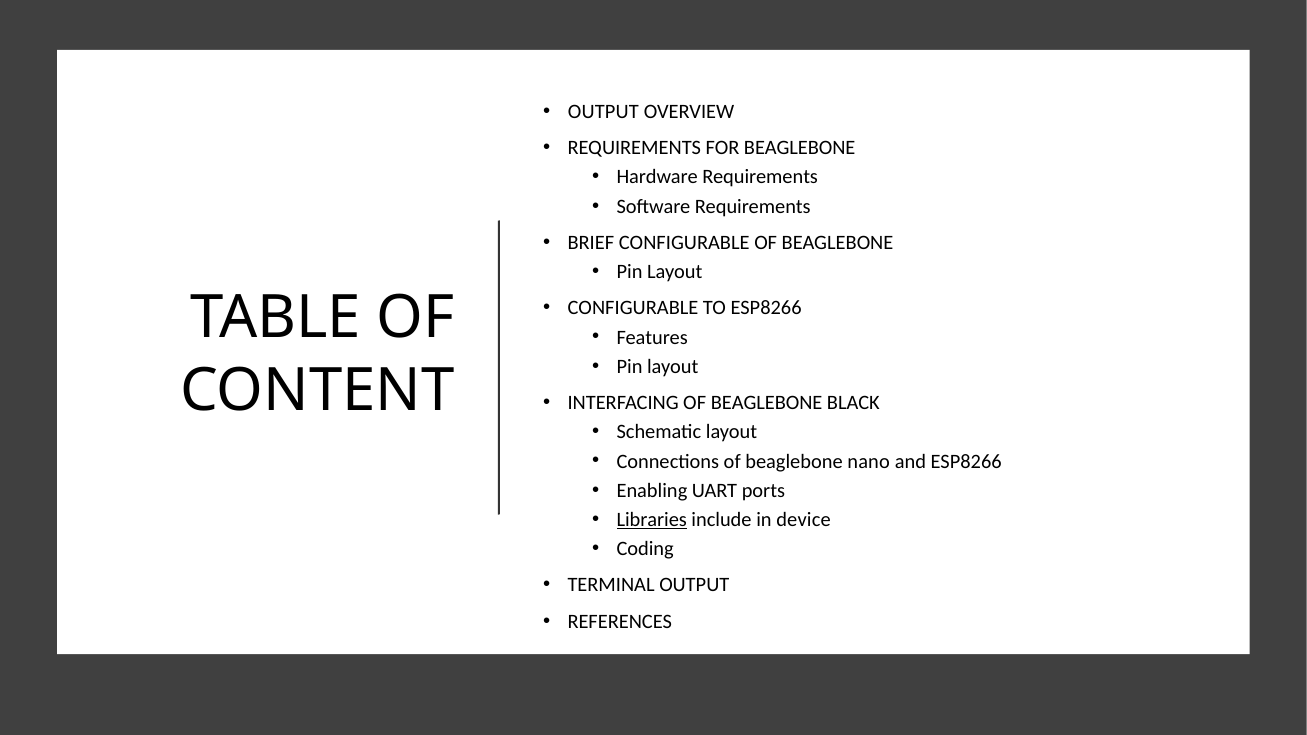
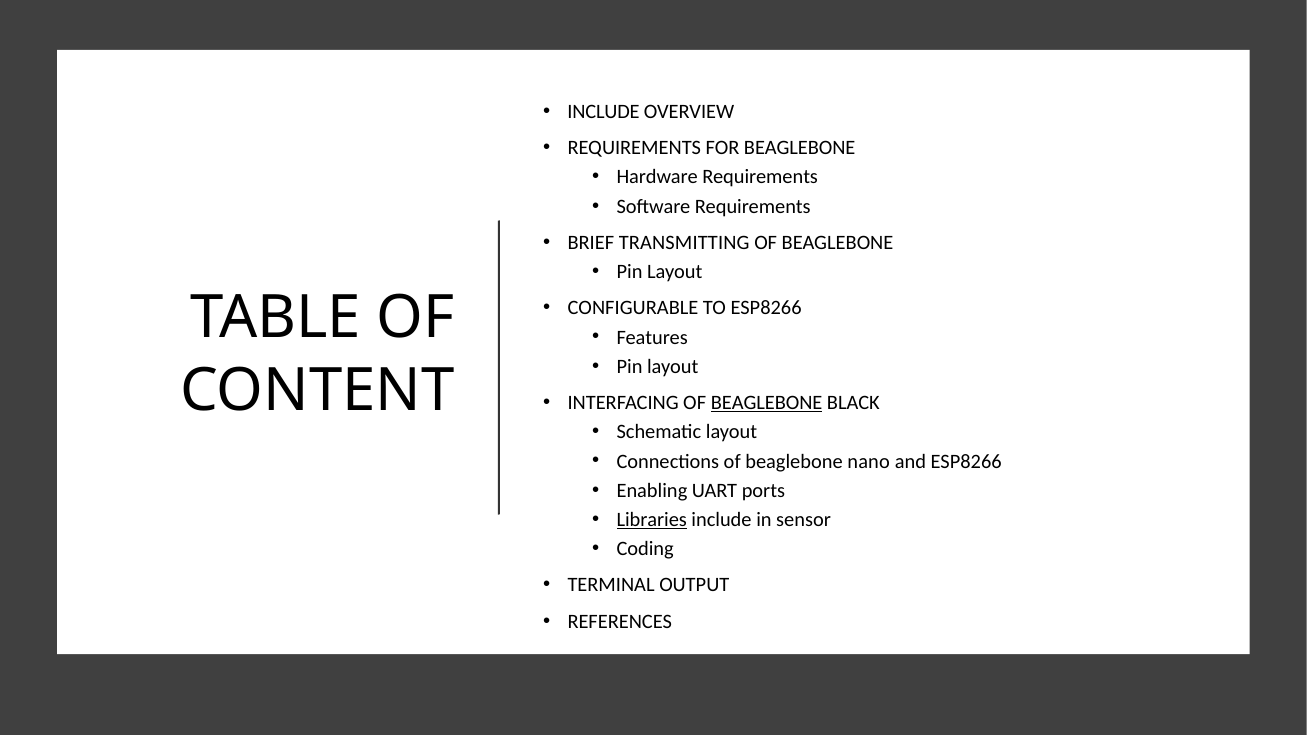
OUTPUT: OUTPUT -> INCLUDE (604, 112)
BRIEF CONFIGURABLE: CONFIGURABLE -> TRANSMITTING (684, 243)
BEAGLEBONE underline: none -> present (767, 403)
device: device -> sensor (804, 520)
